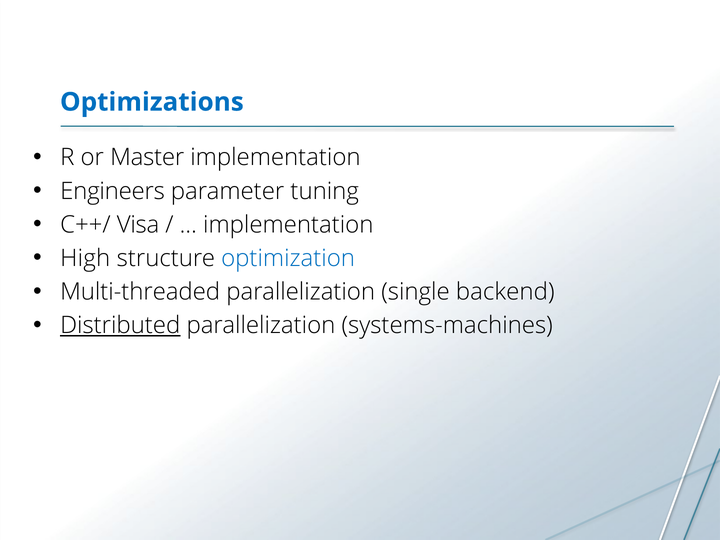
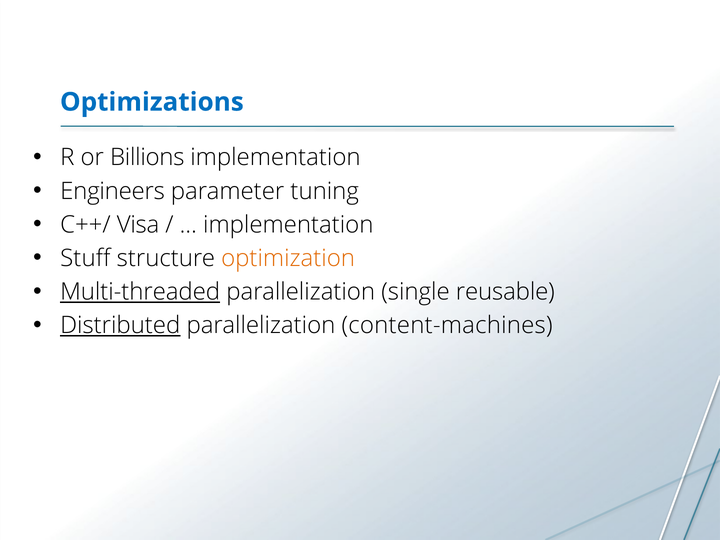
Master: Master -> Billions (147, 158)
High: High -> Stuff (85, 258)
optimization colour: blue -> orange (288, 258)
Multi-threaded underline: none -> present (140, 292)
backend: backend -> reusable (505, 292)
systems-machines: systems-machines -> content-machines (447, 326)
